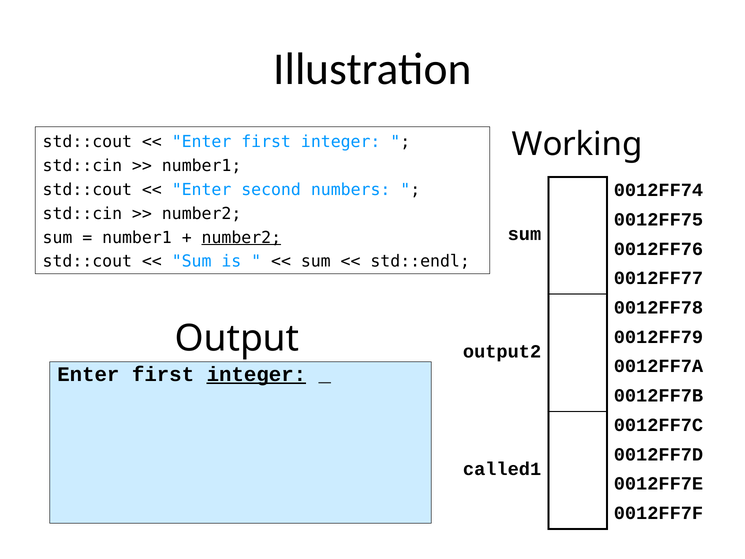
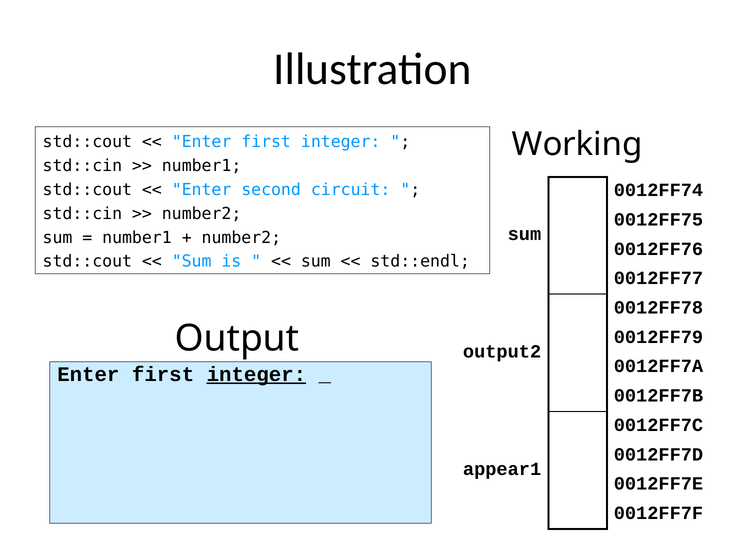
numbers: numbers -> circuit (351, 190)
number2 underline: present -> none (241, 237)
called1: called1 -> appear1 (502, 469)
